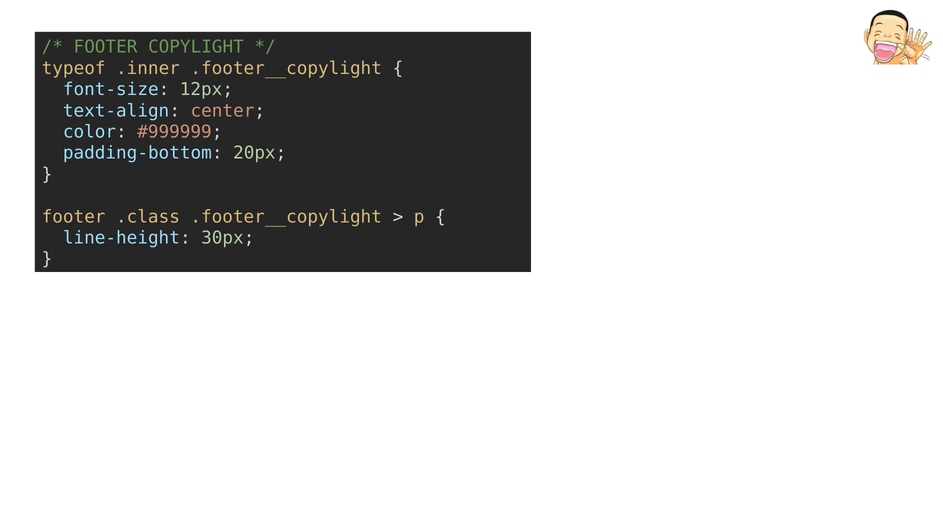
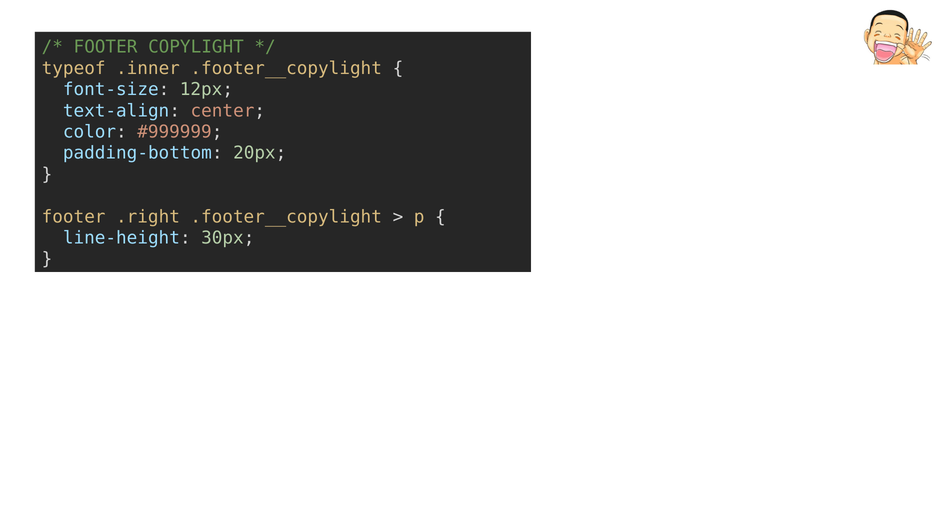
.class: .class -> .right (148, 217)
